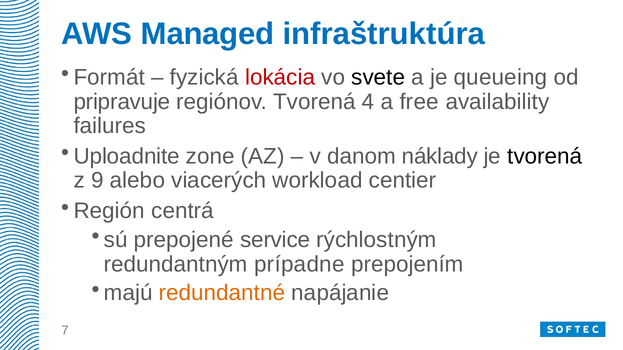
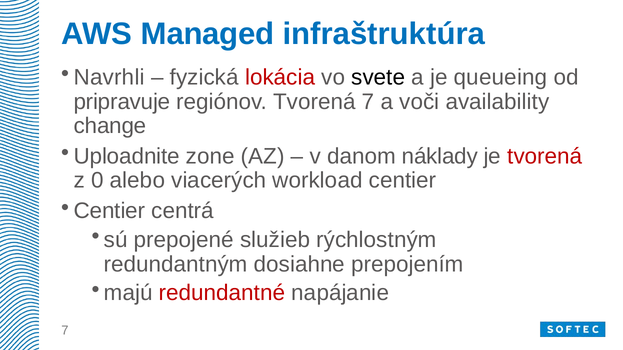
Formát: Formát -> Navrhli (109, 77)
Tvorená 4: 4 -> 7 (368, 102)
free: free -> voči (419, 102)
failures: failures -> change (110, 126)
tvorená colour: black -> red (545, 156)
9: 9 -> 0 (97, 181)
Región: Región -> Centier (109, 211)
service: service -> služieb (275, 240)
prípadne: prípadne -> dosiahne (299, 264)
redundantné colour: orange -> red (222, 293)
